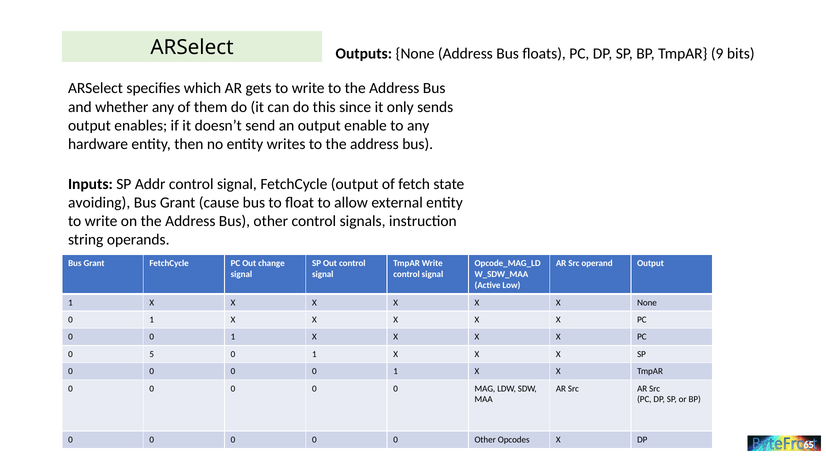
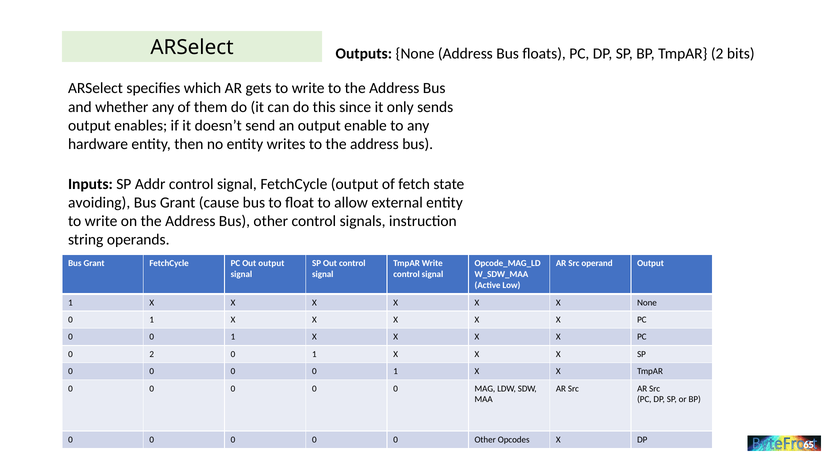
TmpAR 9: 9 -> 2 (717, 54)
Out change: change -> output (271, 263)
0 5: 5 -> 2 (152, 354)
